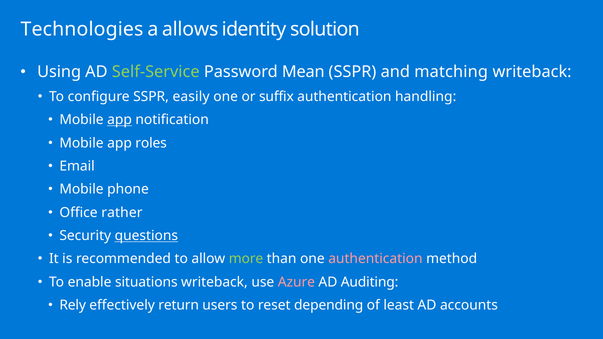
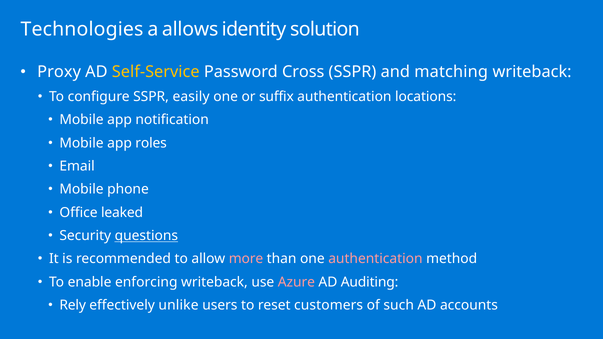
Using: Using -> Proxy (59, 72)
Self-Service colour: light green -> yellow (156, 72)
Mean: Mean -> Cross (303, 72)
handling: handling -> locations (426, 97)
app underline: present -> none (120, 120)
rather: rather -> leaked (122, 213)
more colour: light green -> pink (246, 259)
situations: situations -> enforcing (146, 282)
return: return -> unlike (179, 305)
depending: depending -> customers (329, 305)
least: least -> such (399, 305)
